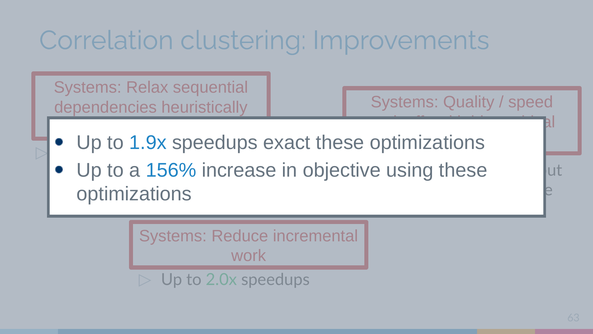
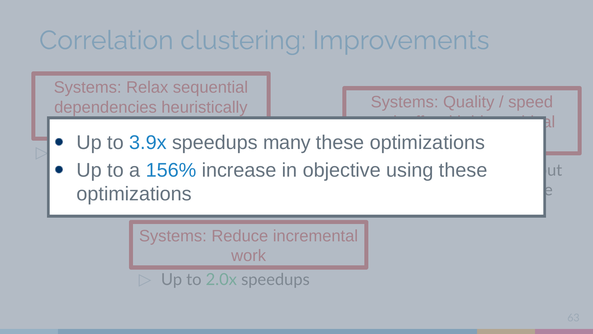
1.9x: 1.9x -> 3.9x (148, 142)
exact: exact -> many (287, 142)
